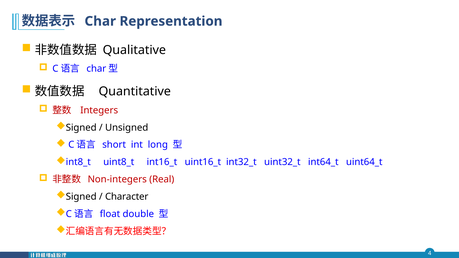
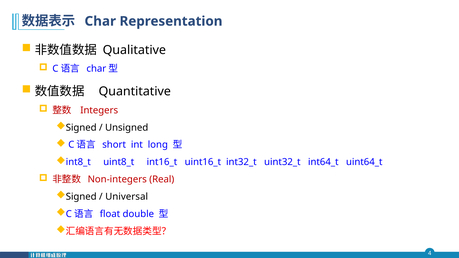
Character: Character -> Universal (127, 197)
